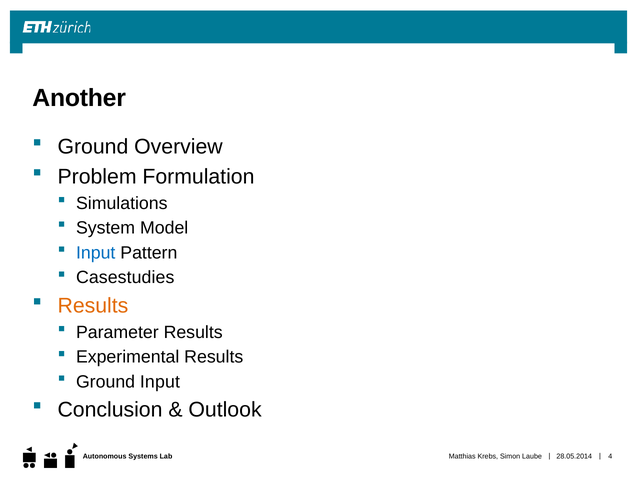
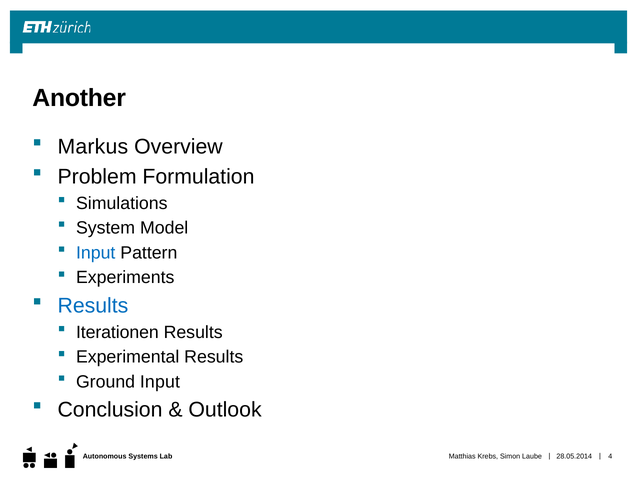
Ground: Ground -> Markus (93, 147)
Casestudies: Casestudies -> Experiments (125, 277)
Results colour: orange -> blue (93, 305)
Parameter: Parameter -> Iterationen (117, 332)
